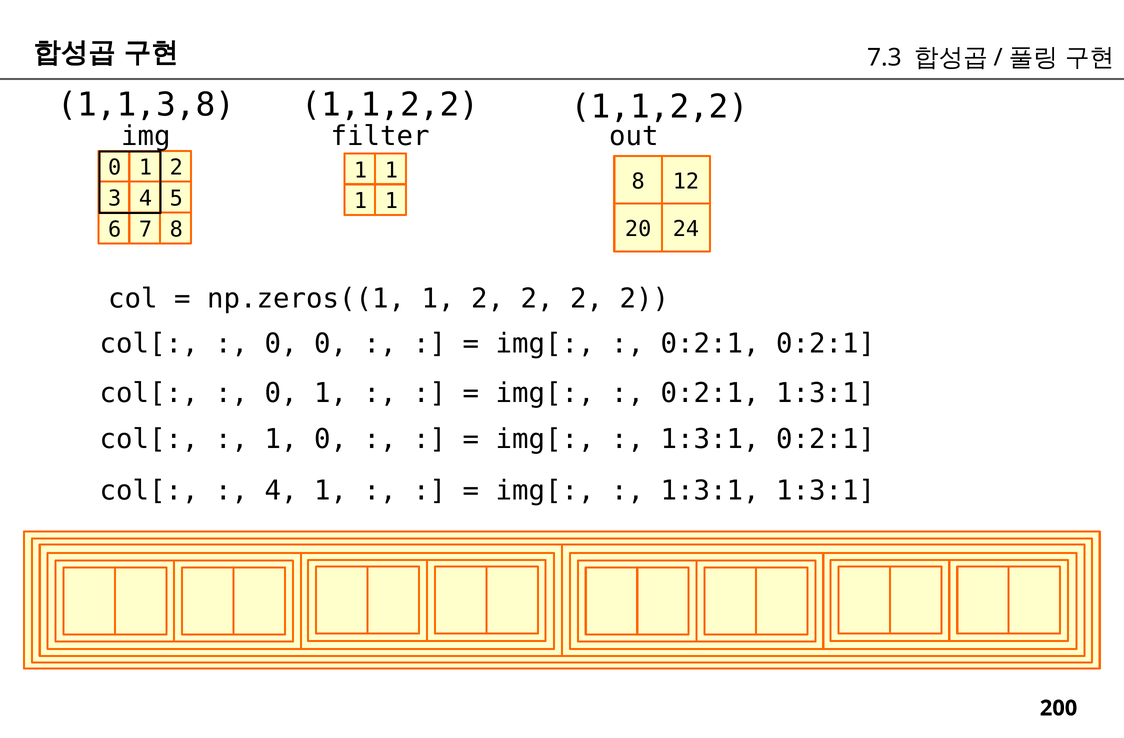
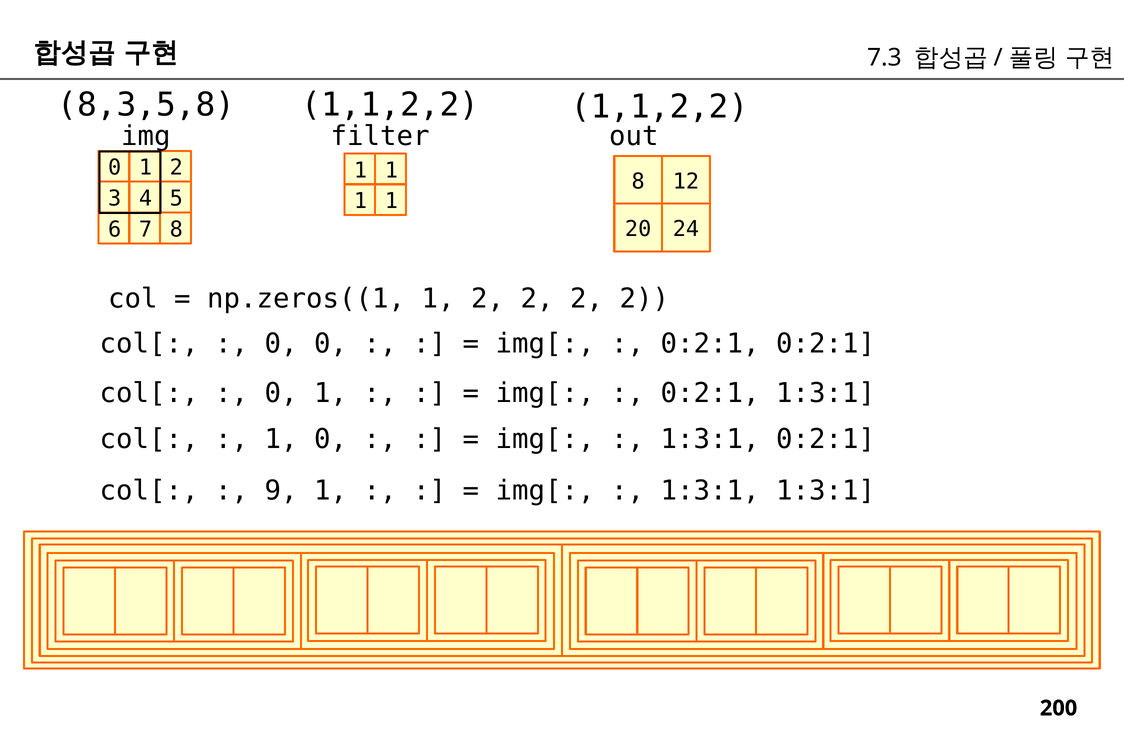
1,1,3,8: 1,1,3,8 -> 8,3,5,8 (146, 105)
4: 4 -> 9 (281, 491)
